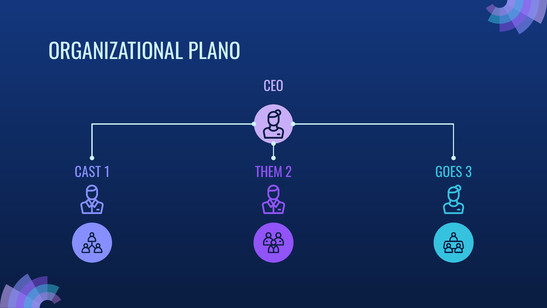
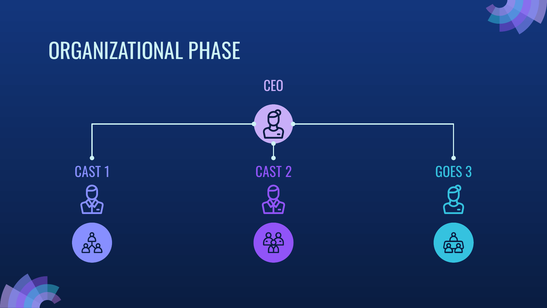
PLANO: PLANO -> PHASE (214, 52)
1 THEM: THEM -> CAST (269, 172)
